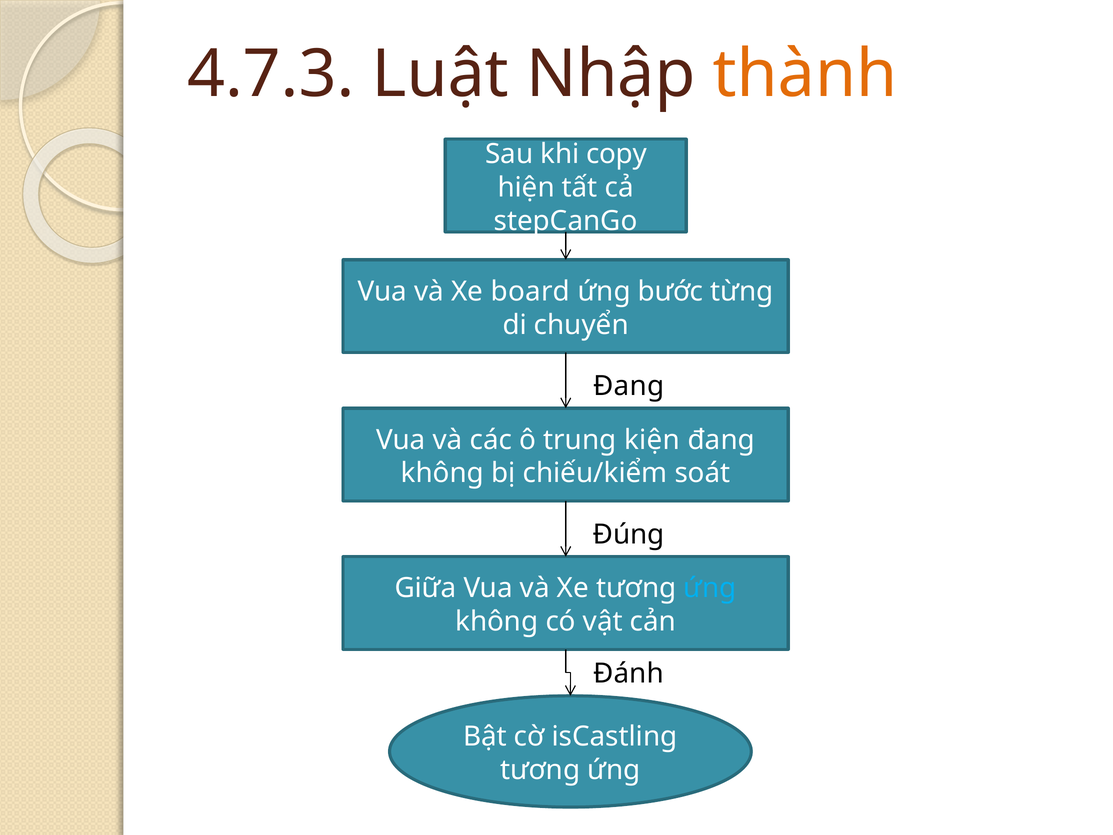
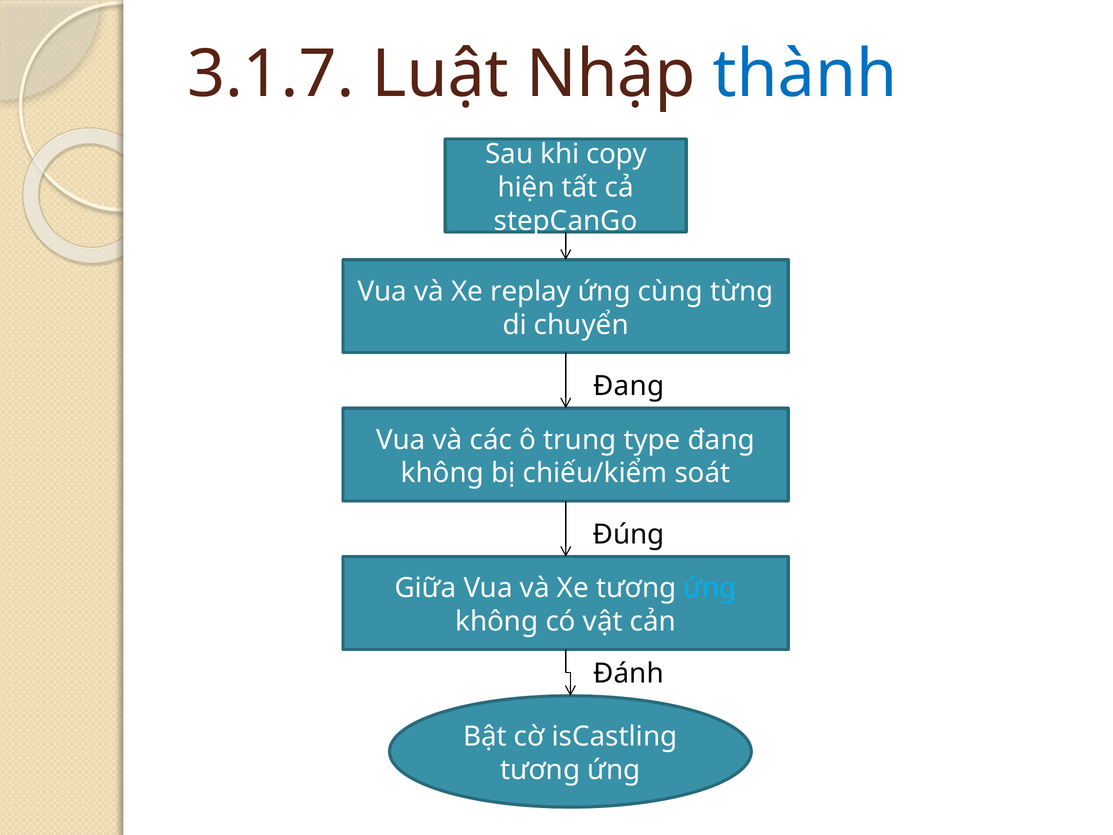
4.7.3: 4.7.3 -> 3.1.7 (271, 74)
thành colour: orange -> blue (805, 74)
board: board -> replay (531, 291)
bước: bước -> cùng (670, 291)
kiện: kiện -> type (652, 440)
